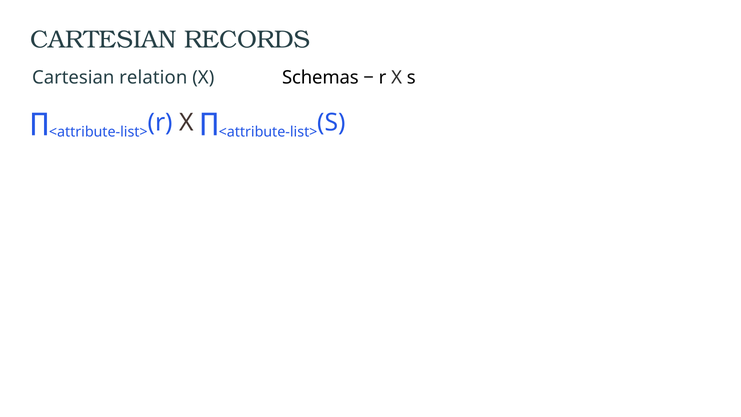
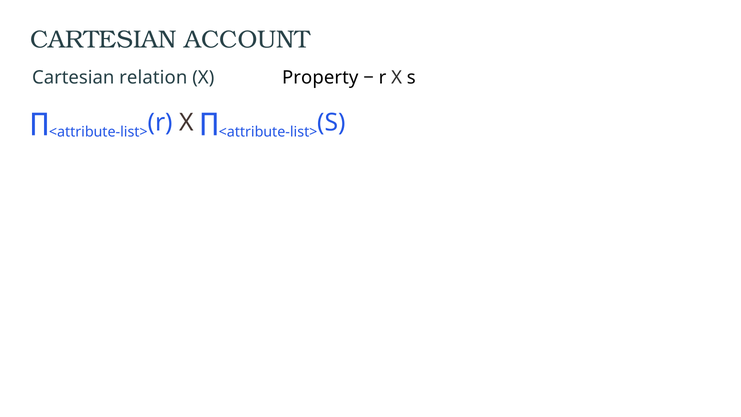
RECORDS: RECORDS -> ACCOUNT (247, 40)
Schemas: Schemas -> Property (320, 78)
